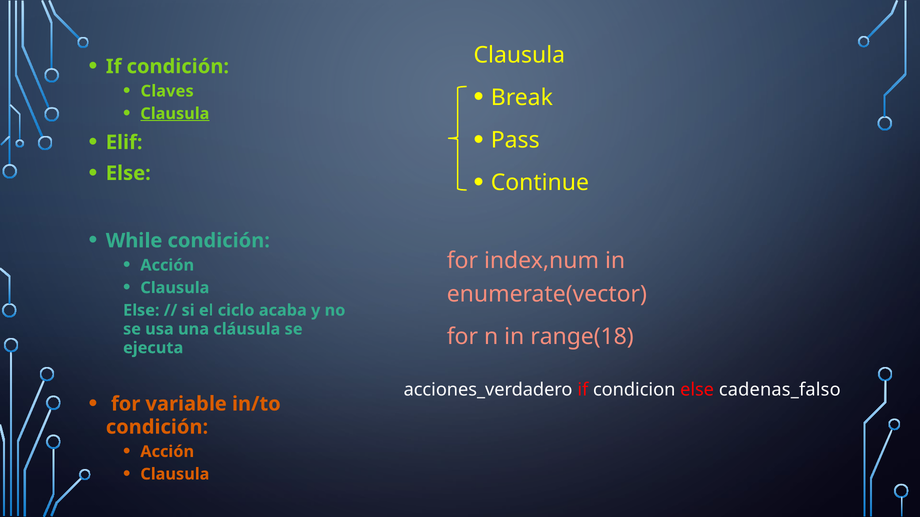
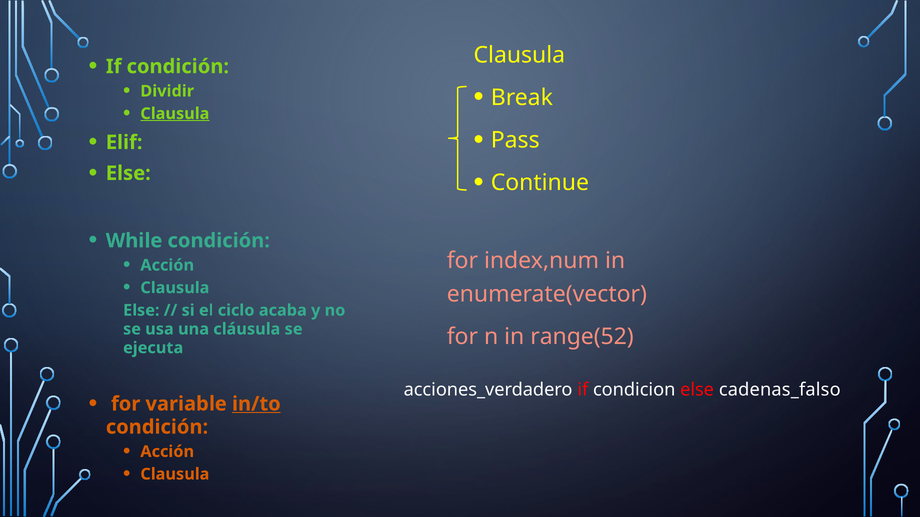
Claves: Claves -> Dividir (167, 91)
range(18: range(18 -> range(52 (582, 337)
in/to underline: none -> present (256, 404)
